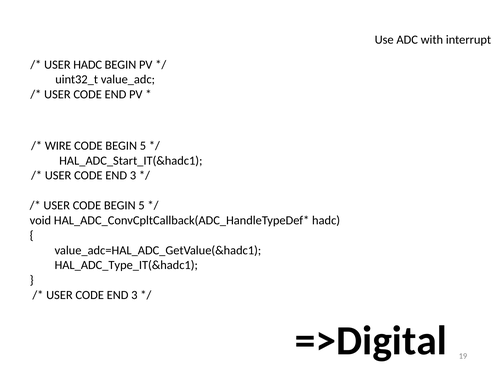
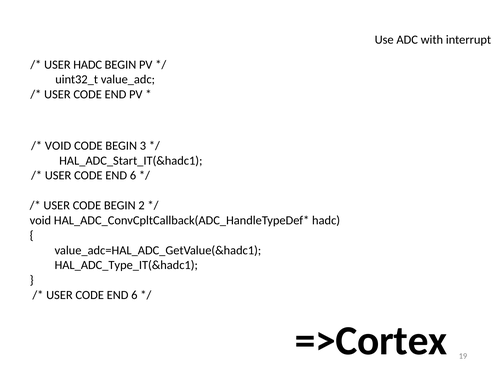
WIRE: WIRE -> VOID (58, 146)
5: 5 -> 3 (143, 146)
3: 3 -> 6 (133, 175)
USER CODE BEGIN 5: 5 -> 2 (142, 205)
3: 3 -> 6 (134, 295)
=>Digital: =>Digital -> =>Cortex (371, 340)
